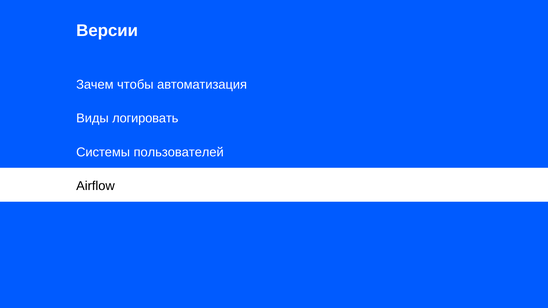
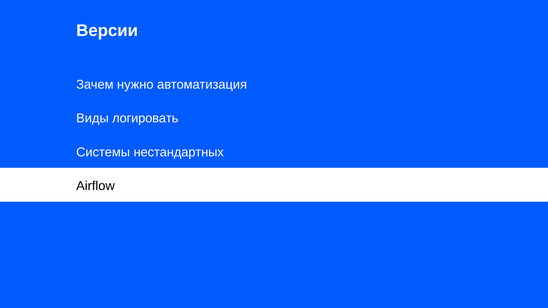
чтобы: чтобы -> нужно (135, 85)
пользователей: пользователей -> нестандартных (179, 152)
